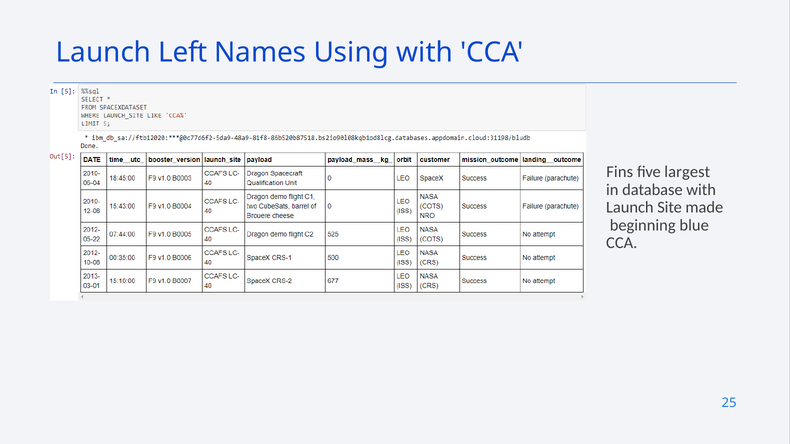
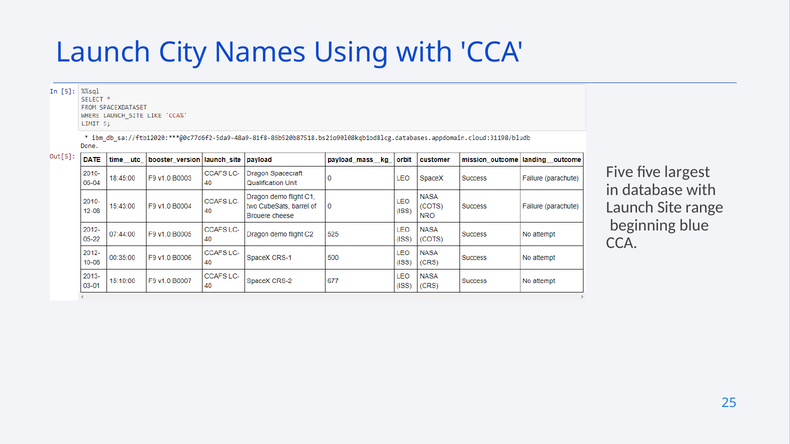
Left: Left -> City (183, 53)
Fins: Fins -> Five (620, 172)
made: made -> range (704, 208)
